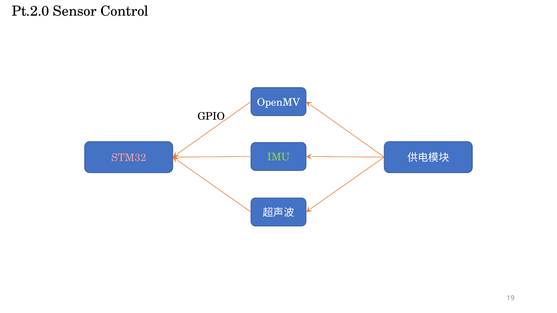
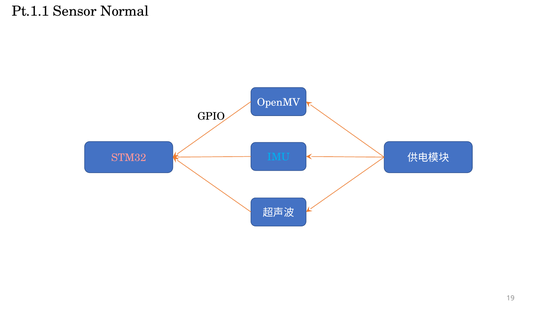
Pt.2.0: Pt.2.0 -> Pt.1.1 (31, 11)
Control: Control -> Normal (125, 11)
IMU colour: light green -> light blue (278, 157)
